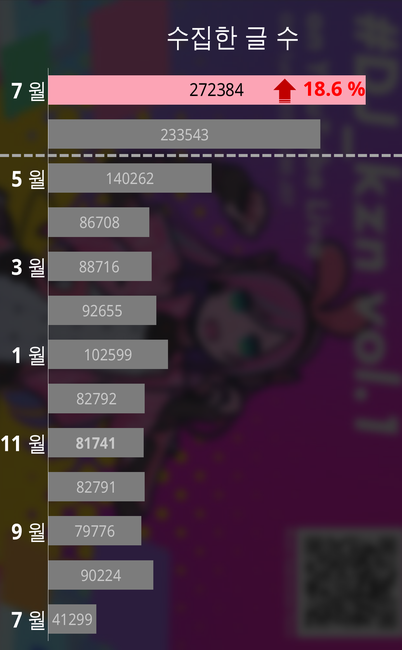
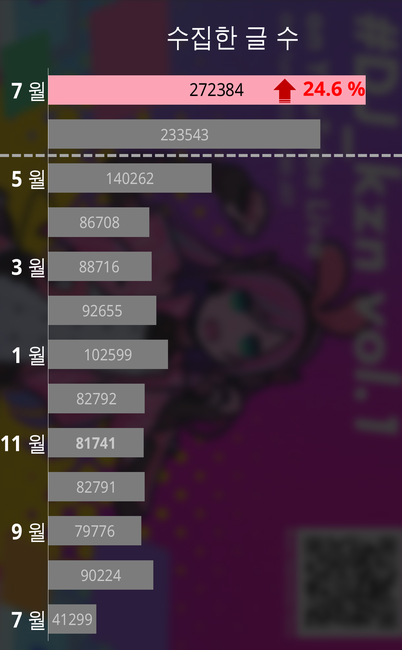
18.6: 18.6 -> 24.6 (323, 89)
